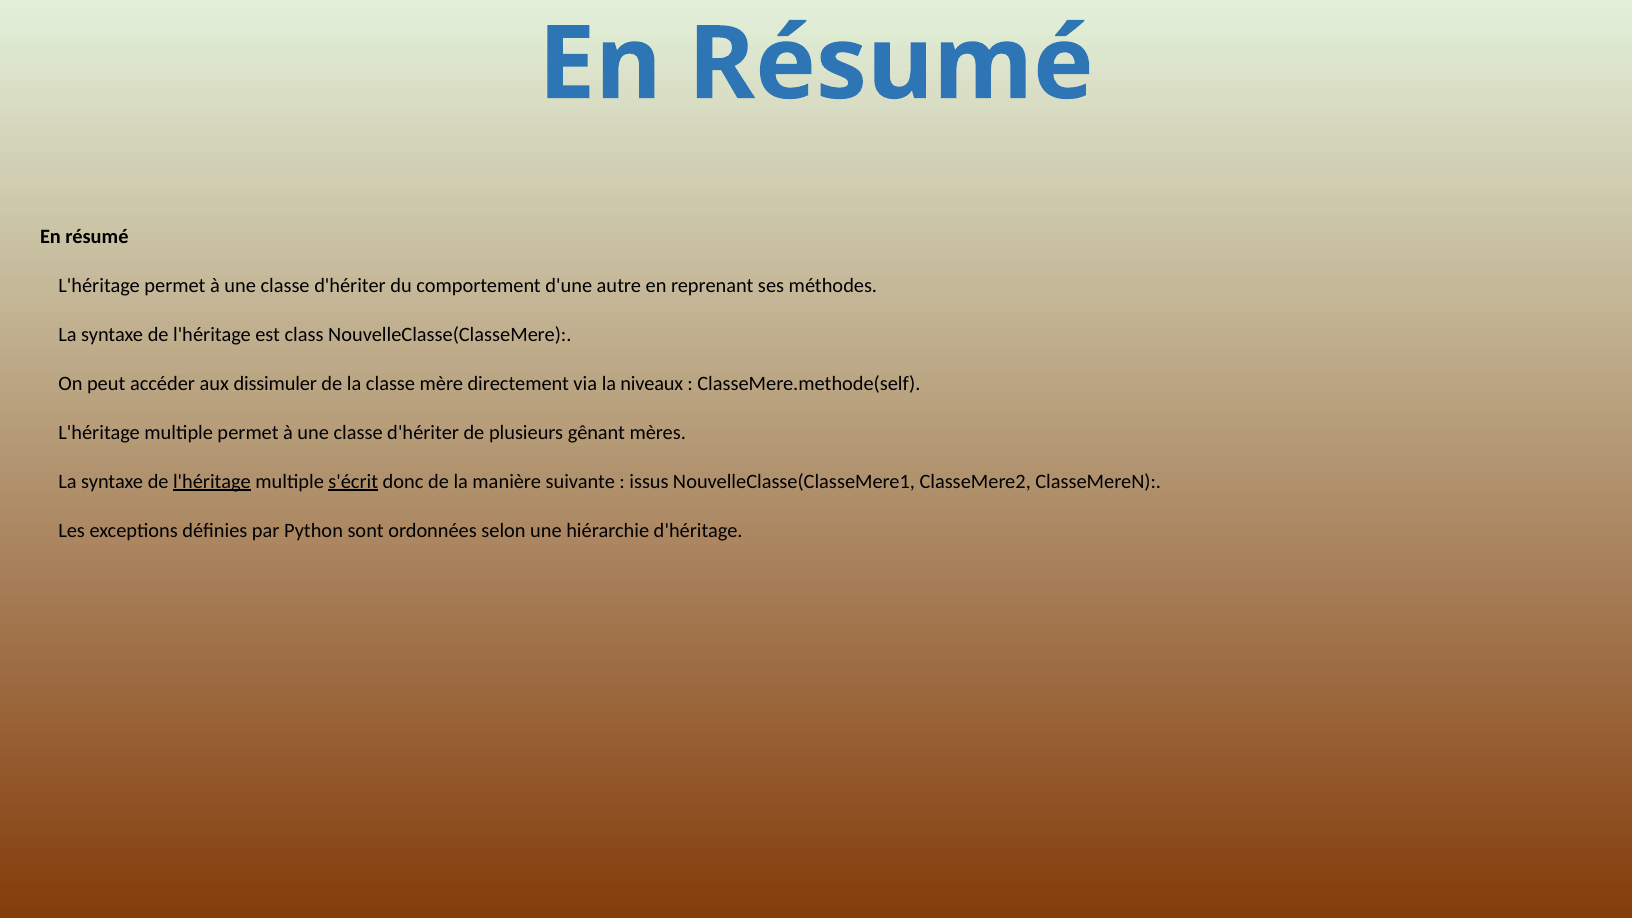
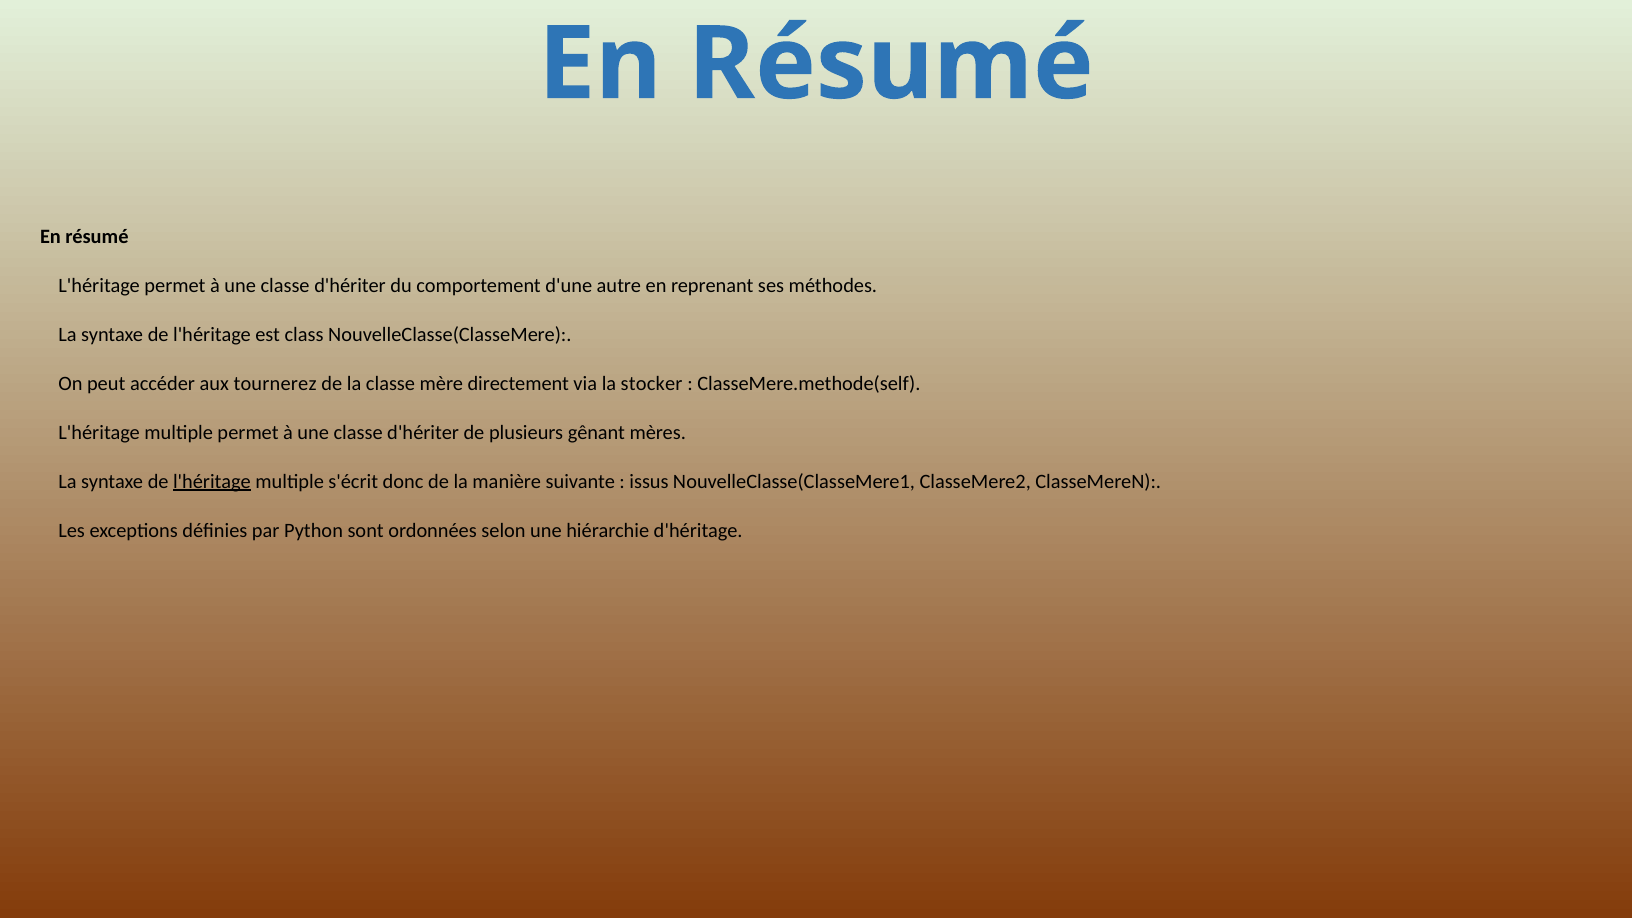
dissimuler: dissimuler -> tournerez (275, 383)
niveaux: niveaux -> stocker (652, 383)
s'écrit underline: present -> none (353, 481)
